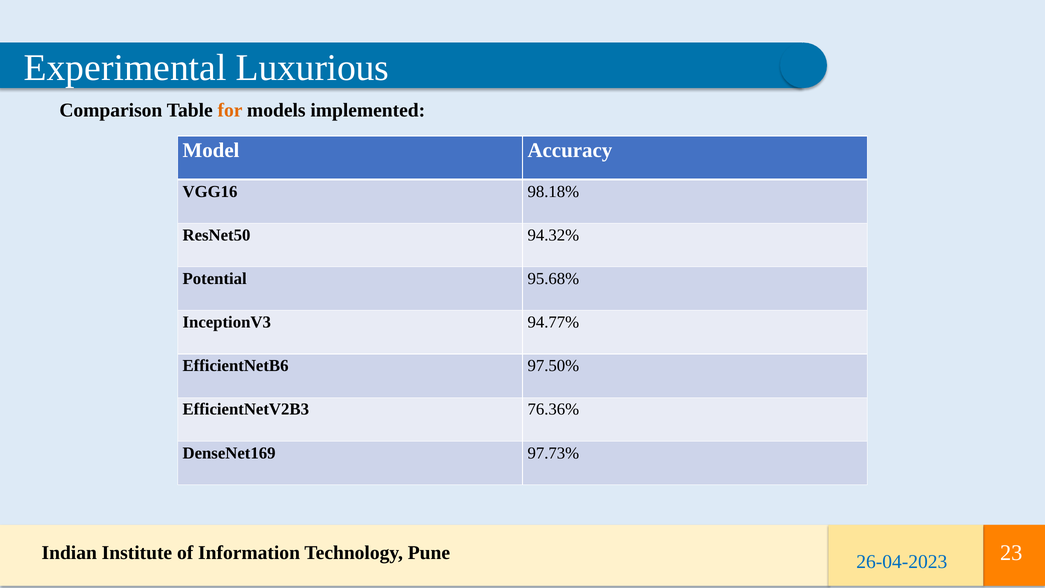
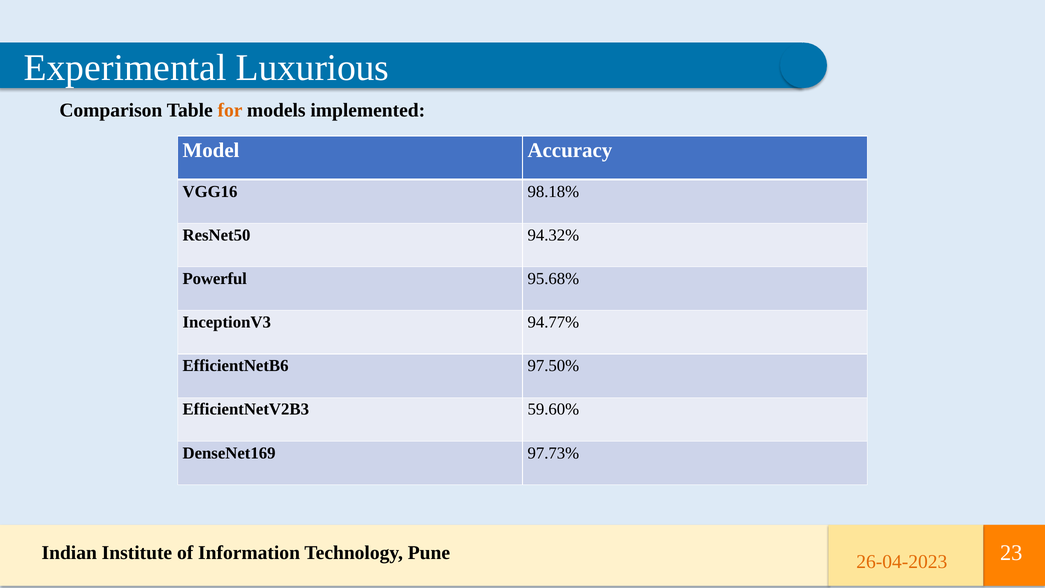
Potential: Potential -> Powerful (215, 279)
76.36%: 76.36% -> 59.60% (553, 409)
26-04-2023 colour: blue -> orange (902, 561)
